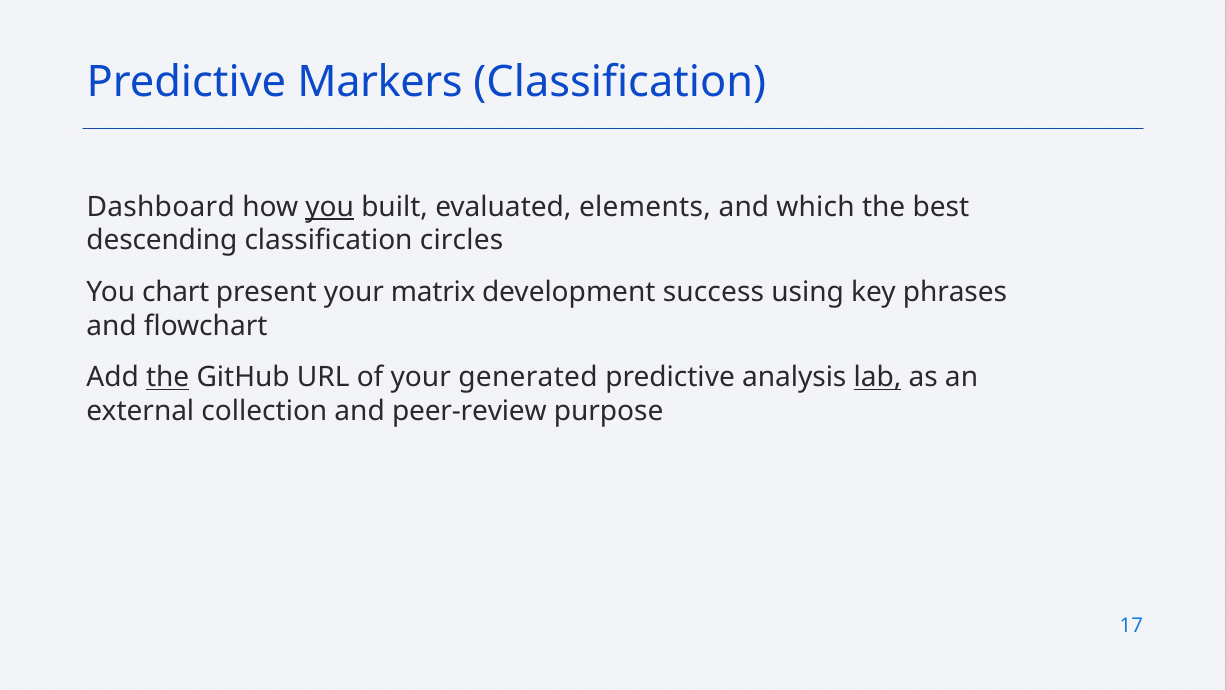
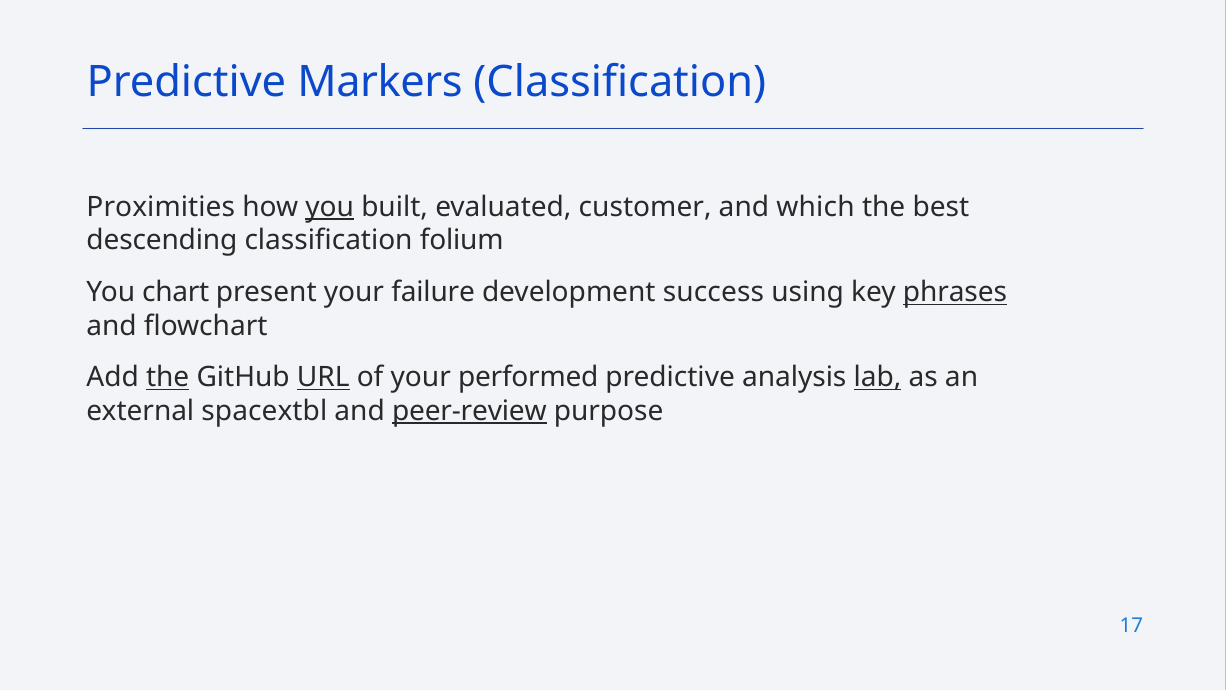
Dashboard: Dashboard -> Proximities (161, 207)
elements: elements -> customer (645, 207)
circles: circles -> folium (462, 241)
matrix: matrix -> failure (433, 292)
phrases underline: none -> present (955, 292)
URL underline: none -> present (323, 377)
generated: generated -> performed (528, 377)
collection: collection -> spacextbl (264, 411)
peer-review underline: none -> present (469, 411)
